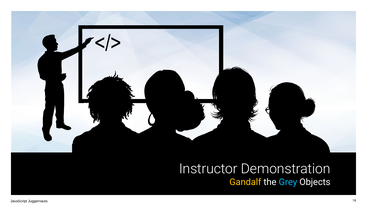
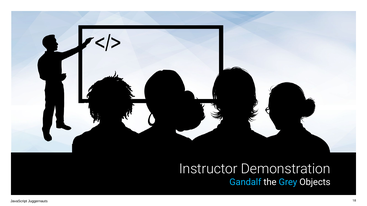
Gandalf colour: yellow -> light blue (245, 183)
